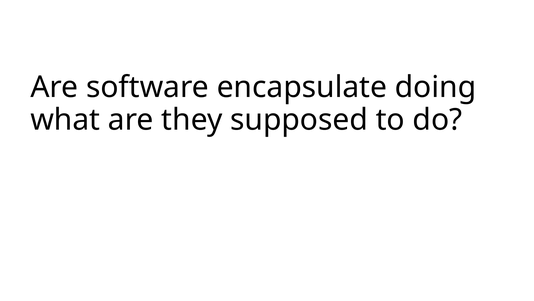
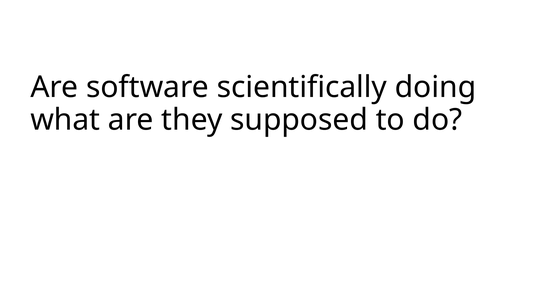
encapsulate: encapsulate -> scientifically (302, 87)
